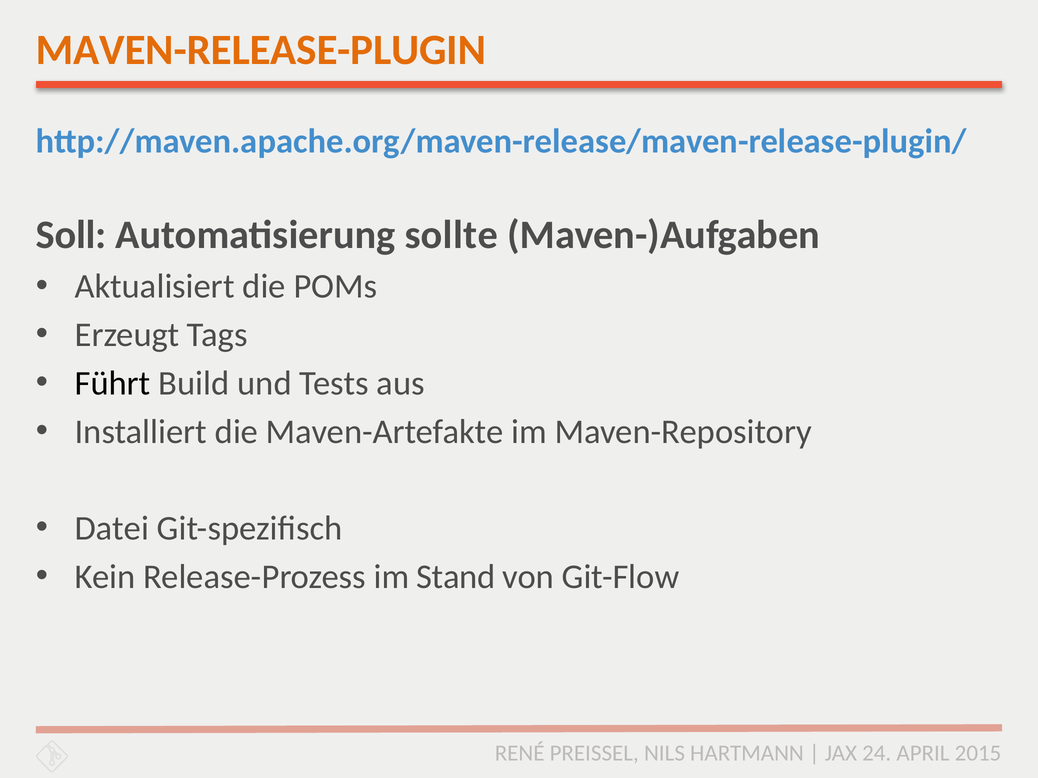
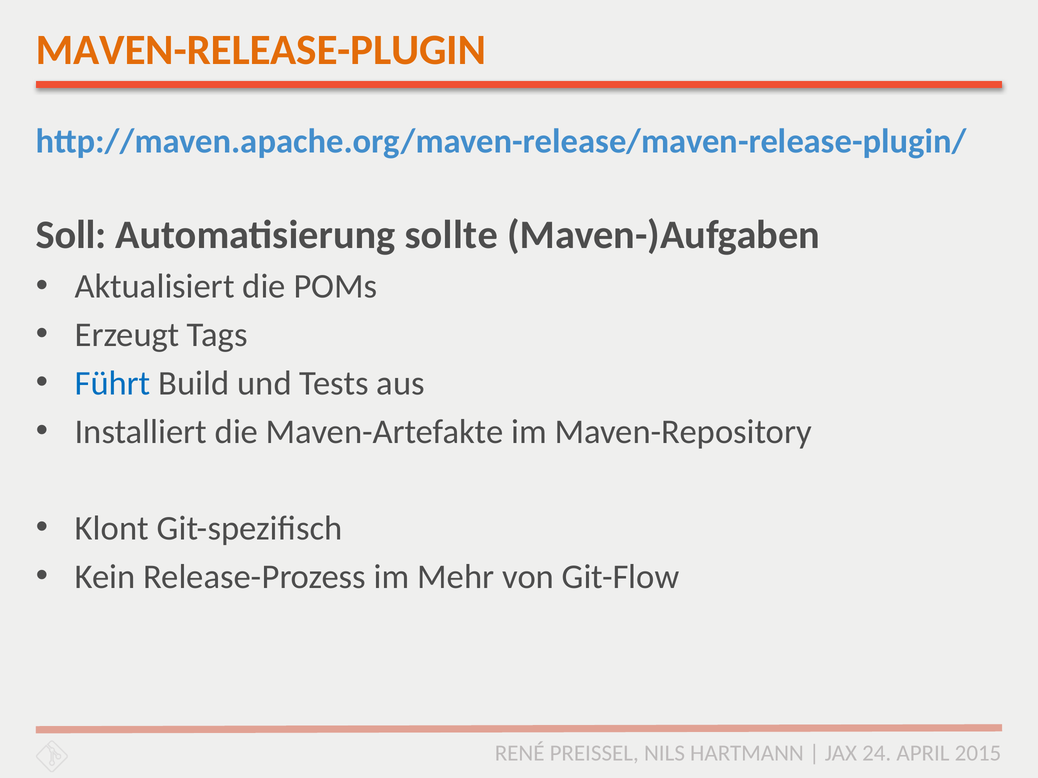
Führt colour: black -> blue (113, 384)
Datei: Datei -> Klont (112, 529)
Stand: Stand -> Mehr (456, 577)
